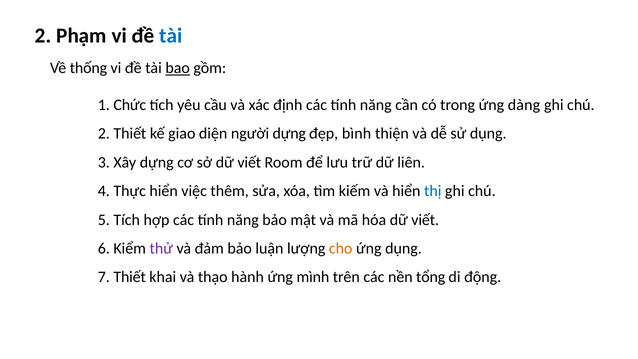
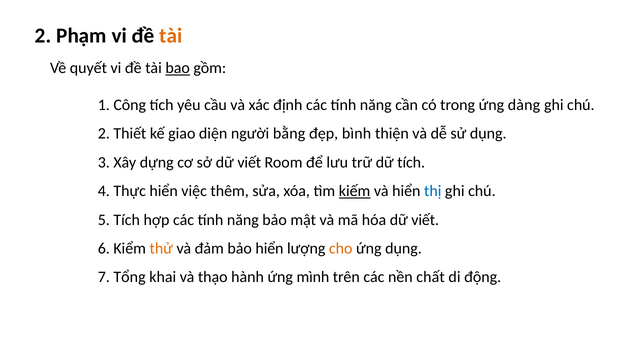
tài colour: blue -> orange (171, 36)
thống: thống -> quyết (88, 68)
Chức: Chức -> Công (130, 105)
người dựng: dựng -> bằng (289, 134)
dữ liên: liên -> tích (411, 162)
kiếm underline: none -> present (355, 191)
thử colour: purple -> orange (161, 248)
bảo luận: luận -> hiển (269, 248)
Thiết: Thiết -> Tổng (130, 277)
tổng: tổng -> chất (431, 277)
